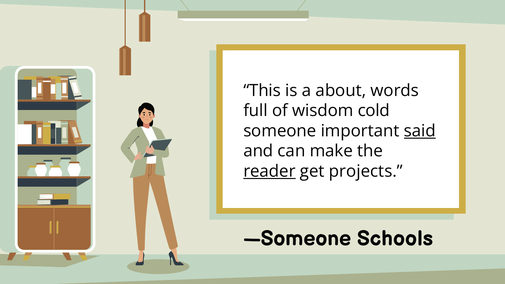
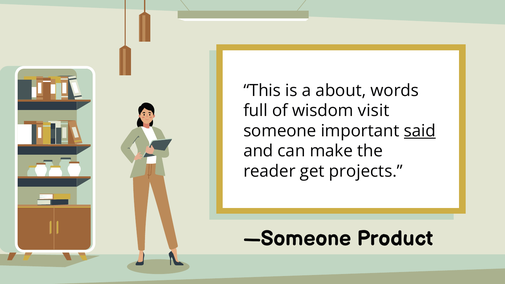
cold: cold -> visit (374, 111)
reader underline: present -> none (269, 171)
Schools: Schools -> Product (395, 239)
